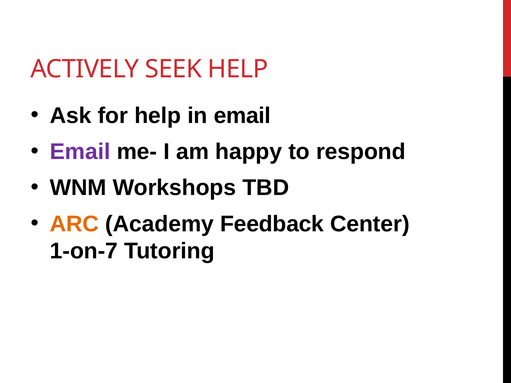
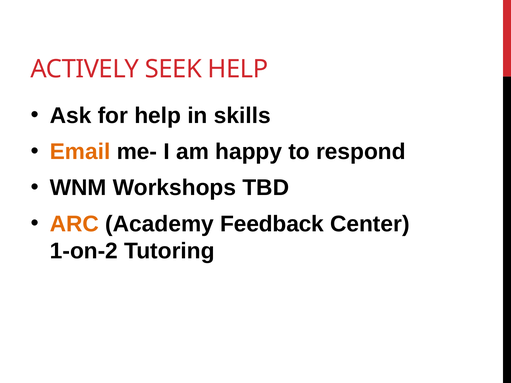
in email: email -> skills (242, 116)
Email colour: purple -> orange (80, 152)
1-on-7: 1-on-7 -> 1-on-2 (84, 251)
